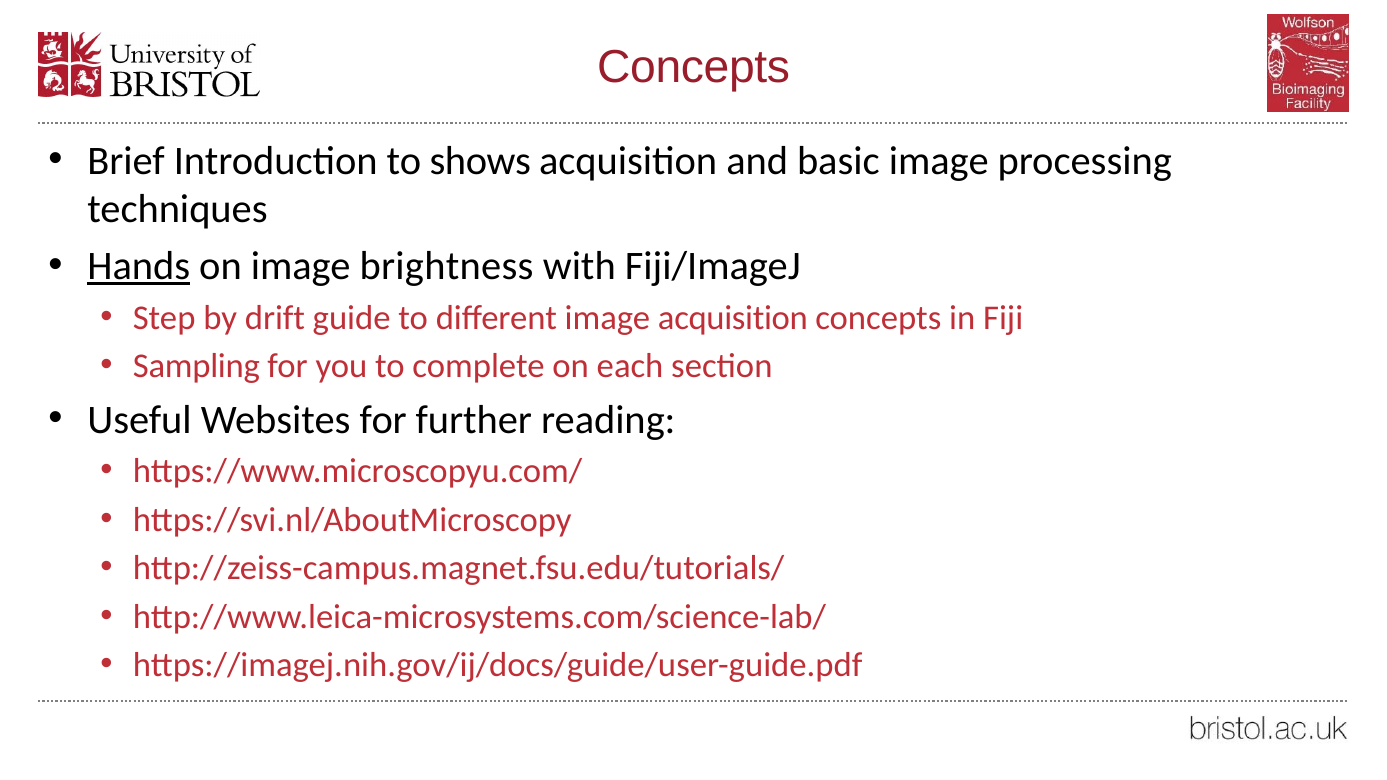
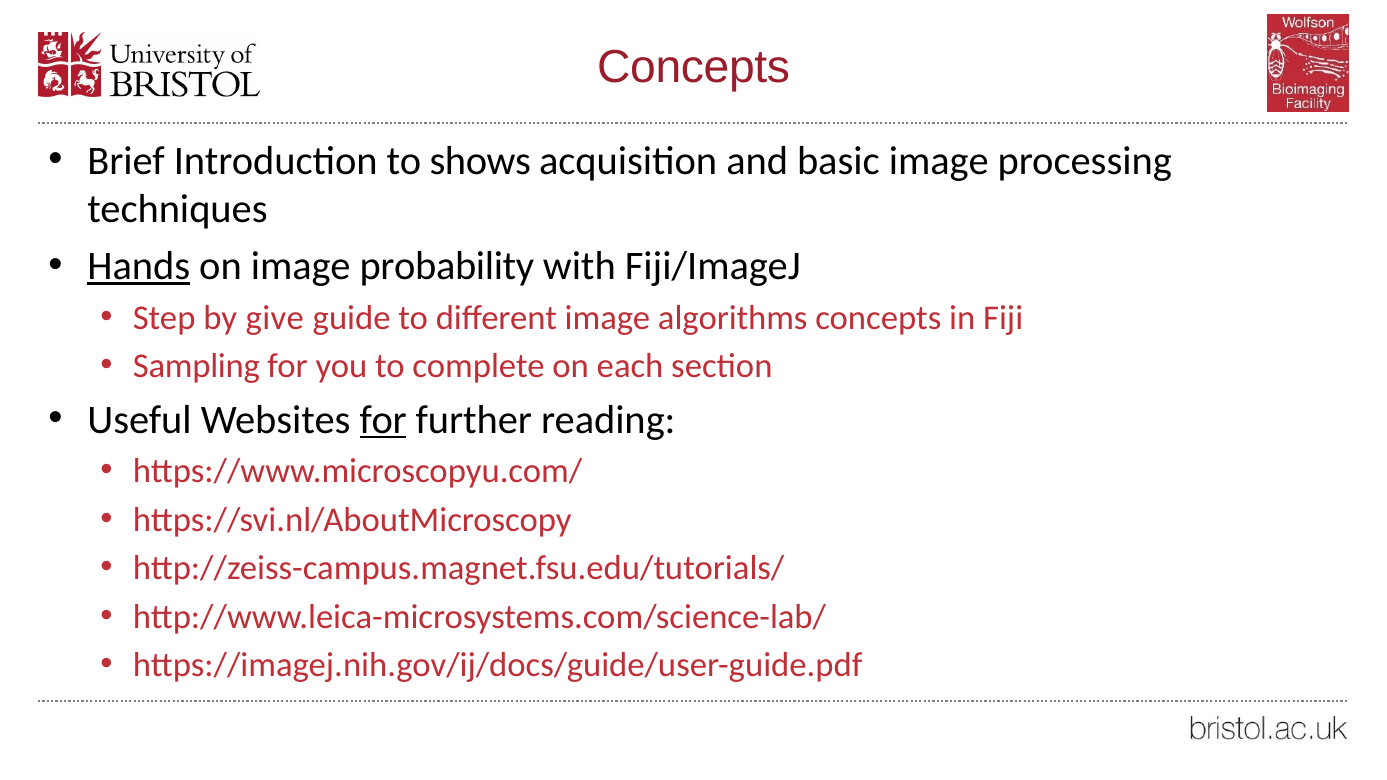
brightness: brightness -> probability (447, 266)
drift: drift -> give (275, 318)
image acquisition: acquisition -> algorithms (733, 318)
for underline: none -> present (383, 420)
